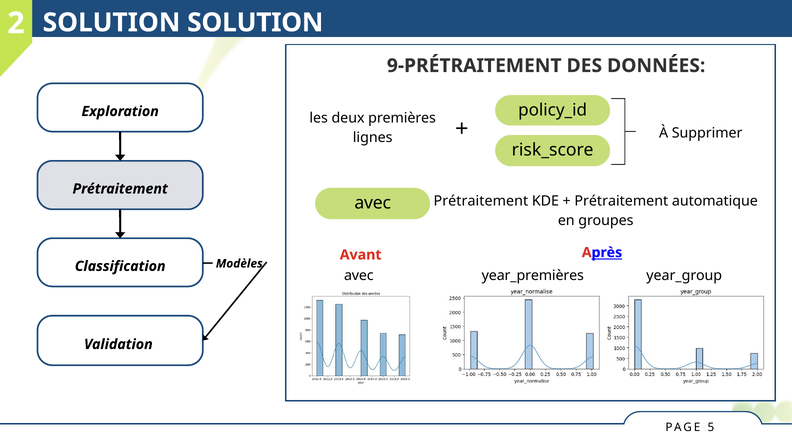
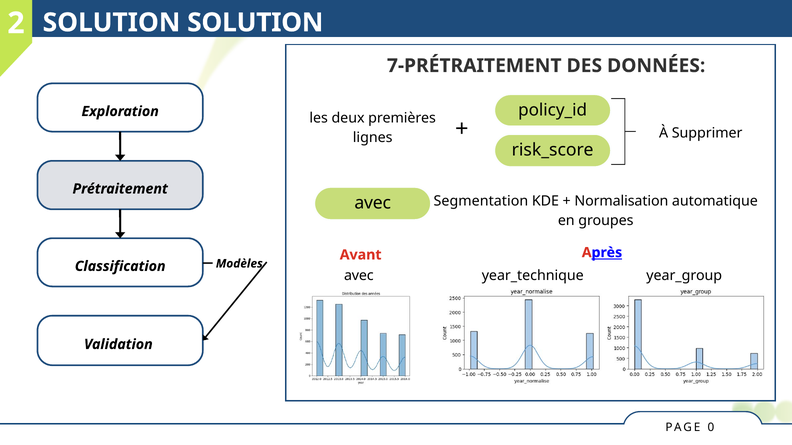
9-PRÉTRAITEMENT: 9-PRÉTRAITEMENT -> 7-PRÉTRAITEMENT (474, 66)
Prétraitement: Prétraitement -> Segmentation (481, 201)
Prétraitement: Prétraitement -> Normalisation (621, 201)
year_premières: year_premières -> year_technique (533, 276)
5: 5 -> 0 (711, 428)
